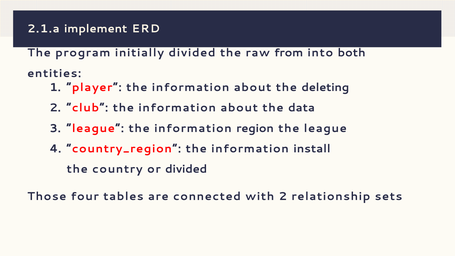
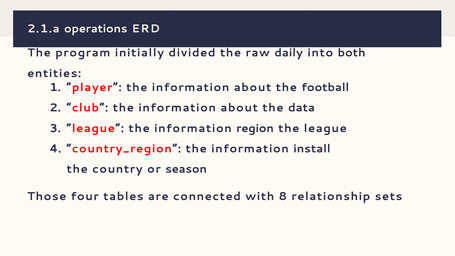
implement: implement -> operations (96, 29)
from: from -> daily (289, 53)
deleting: deleting -> football (325, 87)
or divided: divided -> season (186, 169)
with 2: 2 -> 8 (283, 196)
